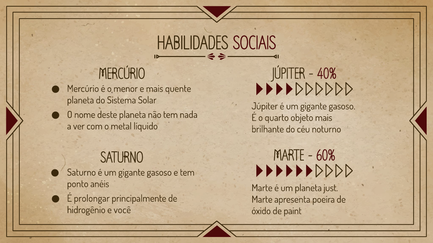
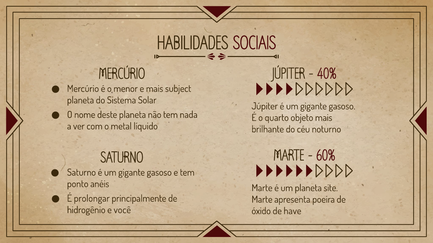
quente: quente -> subject (178, 89)
just: just -> site (331, 188)
paint: paint -> have (292, 212)
